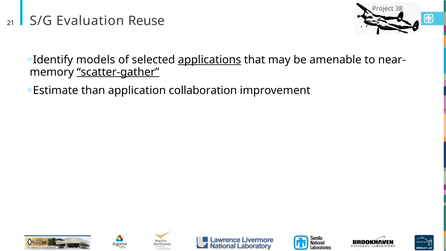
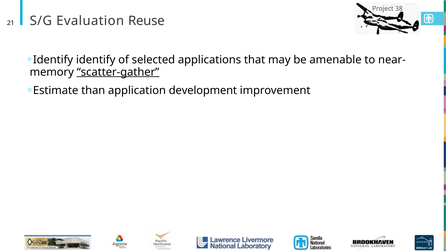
Identify models: models -> identify (96, 60)
applications underline: present -> none (210, 60)
collaboration: collaboration -> development (203, 90)
